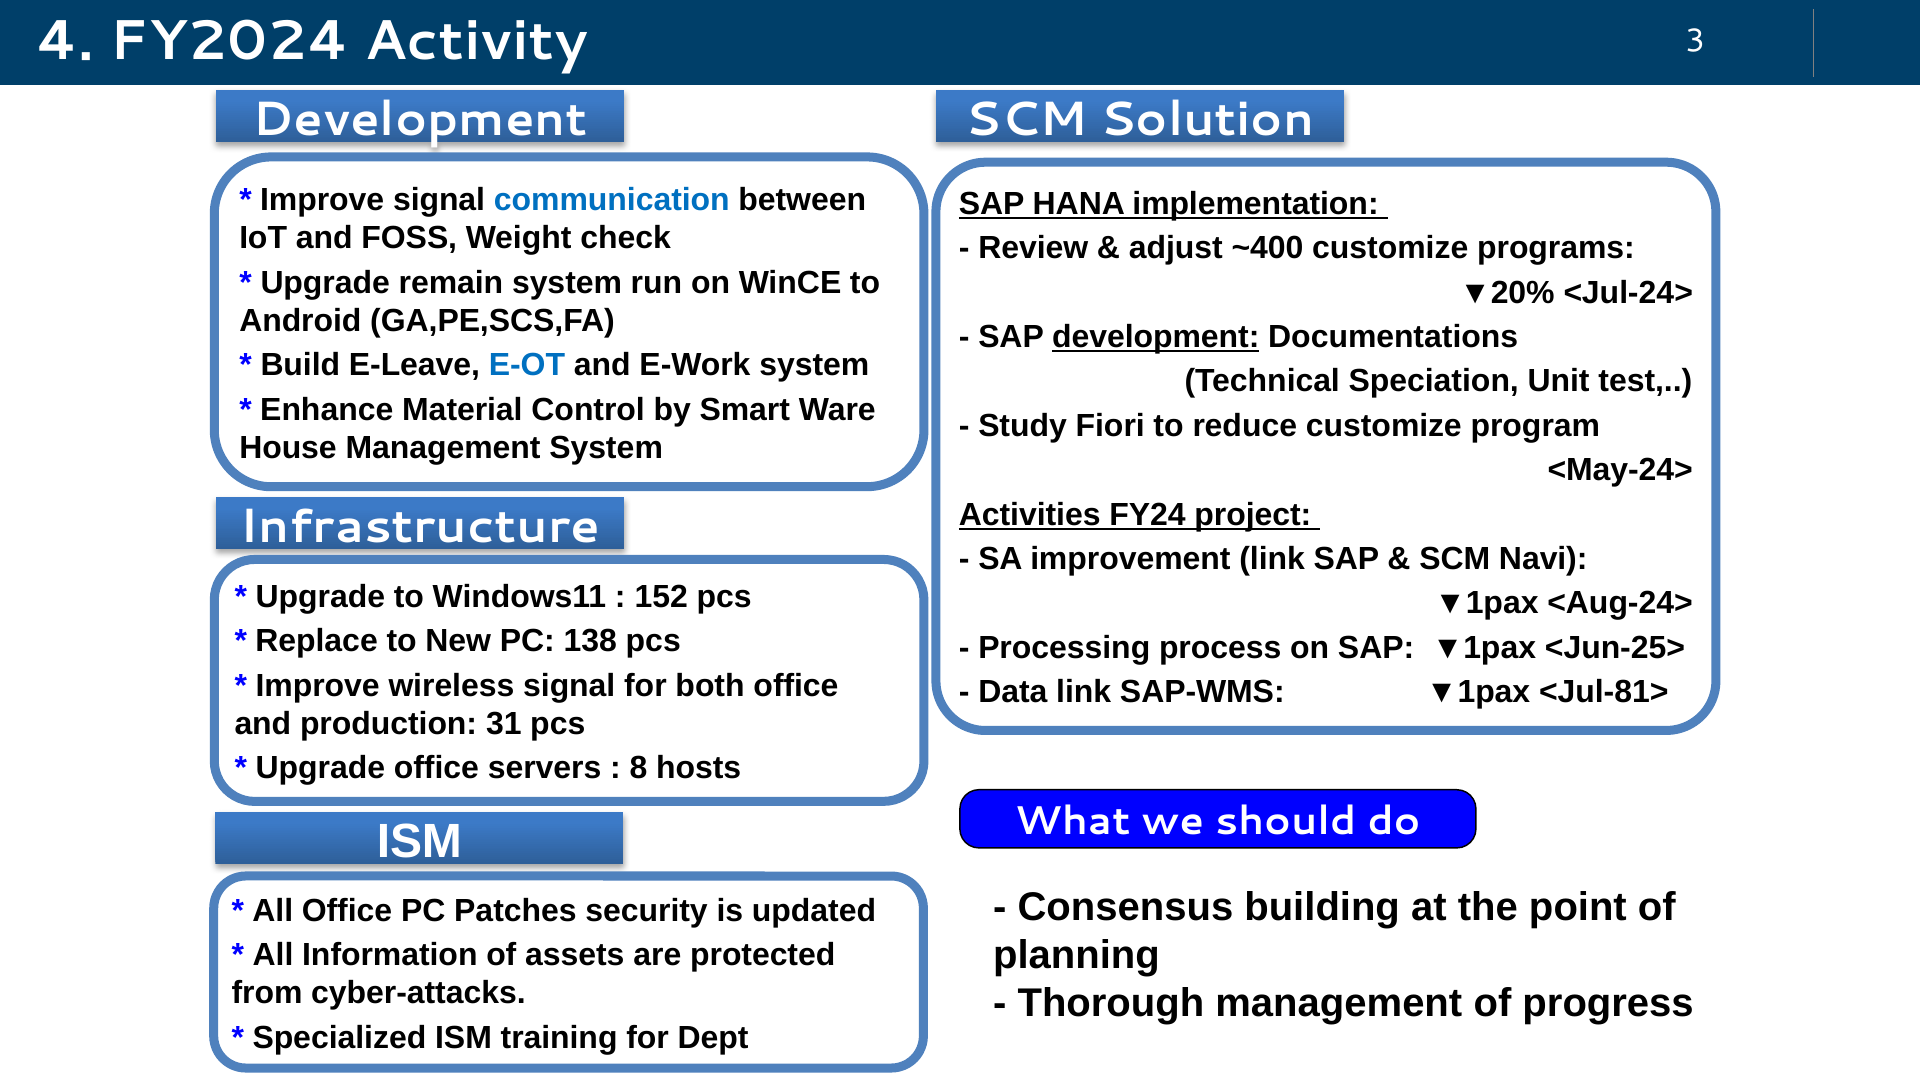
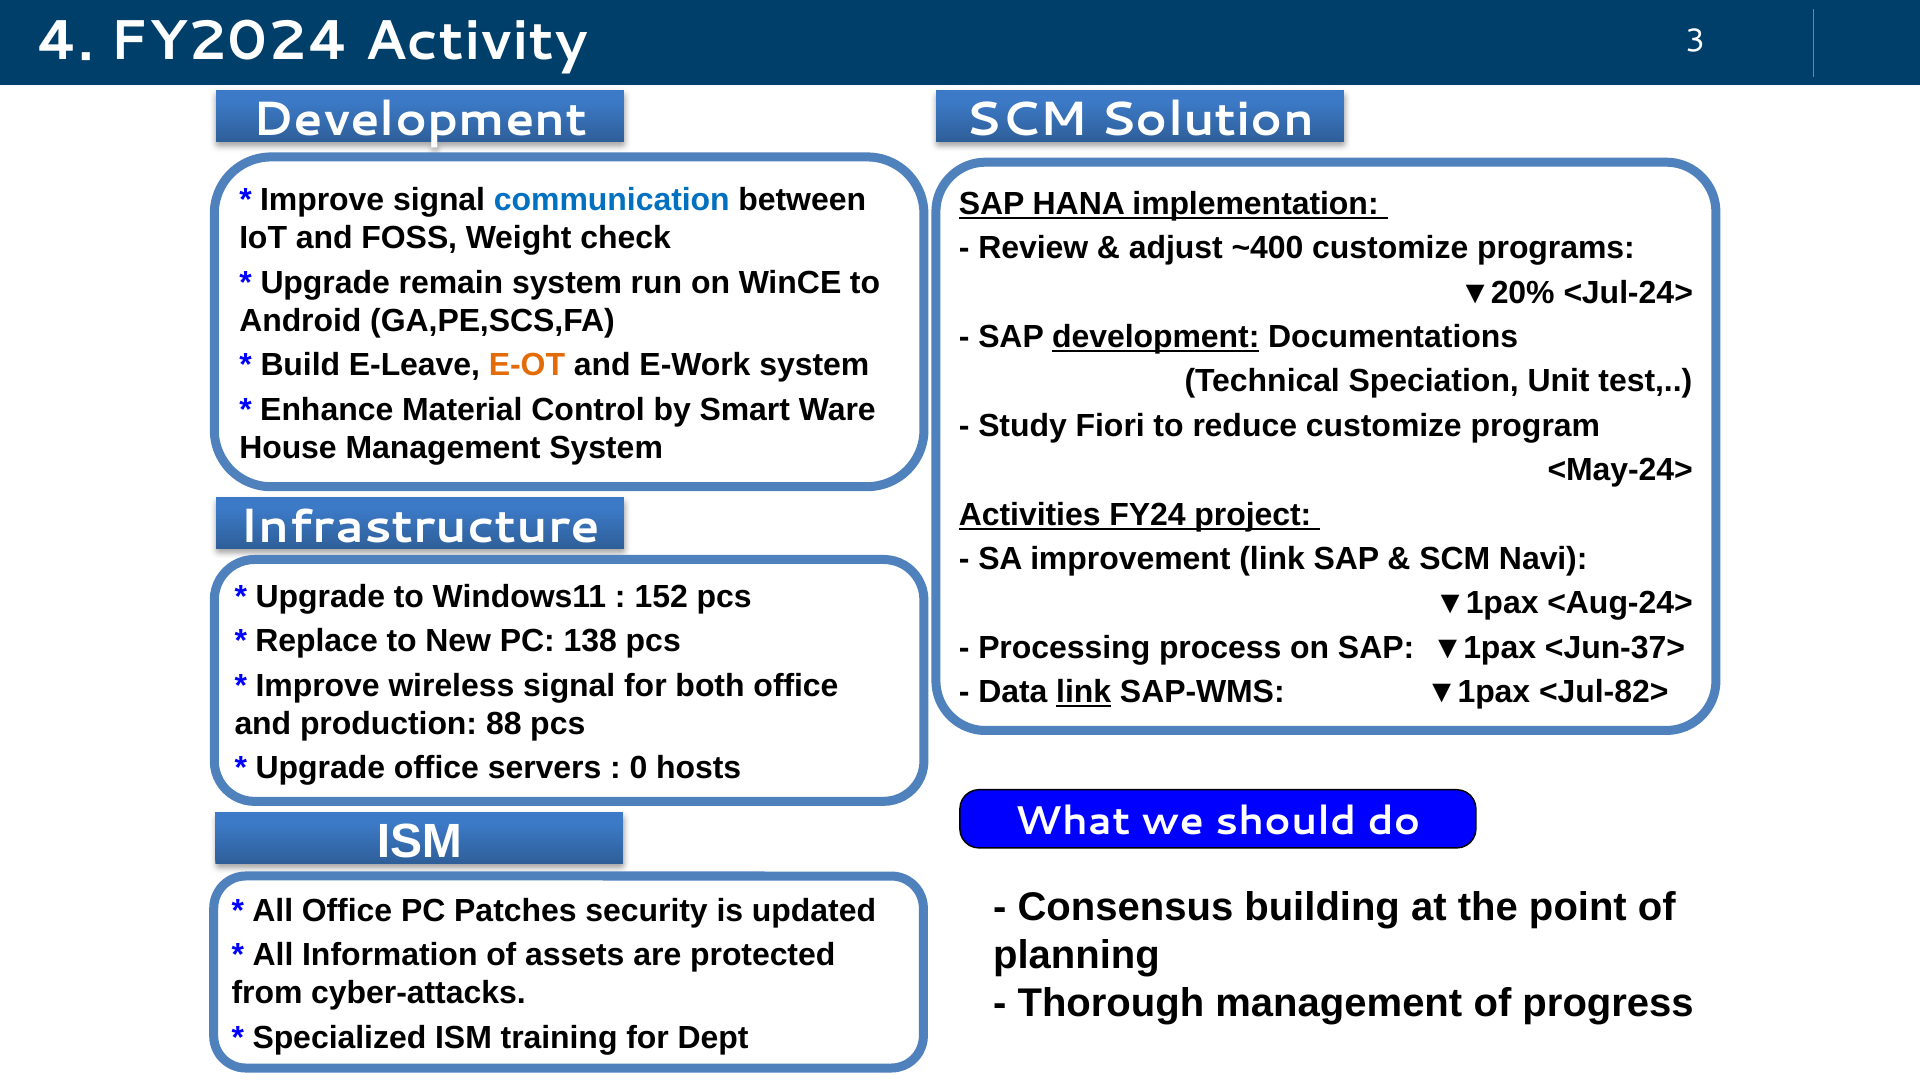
E-OT colour: blue -> orange (527, 365)
<Jun-25>: <Jun-25> -> <Jun-37> (1615, 648)
link underline: none -> present (1084, 692)
<Jul-81>: <Jul-81> -> <Jul-82> (1604, 692)
31: 31 -> 88 (504, 724)
8: 8 -> 0 (638, 768)
